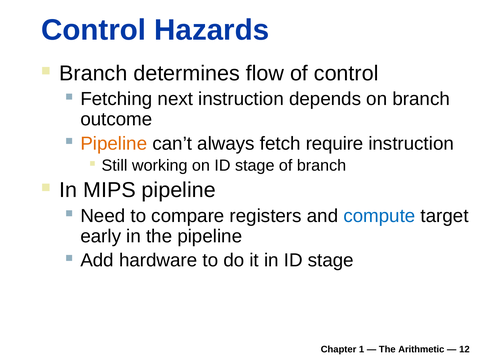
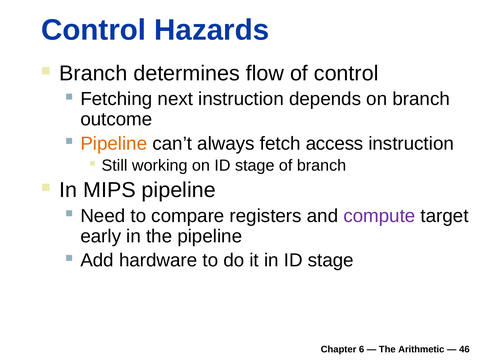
require: require -> access (335, 144)
compute colour: blue -> purple (379, 216)
1: 1 -> 6 (362, 349)
12: 12 -> 46 (464, 349)
